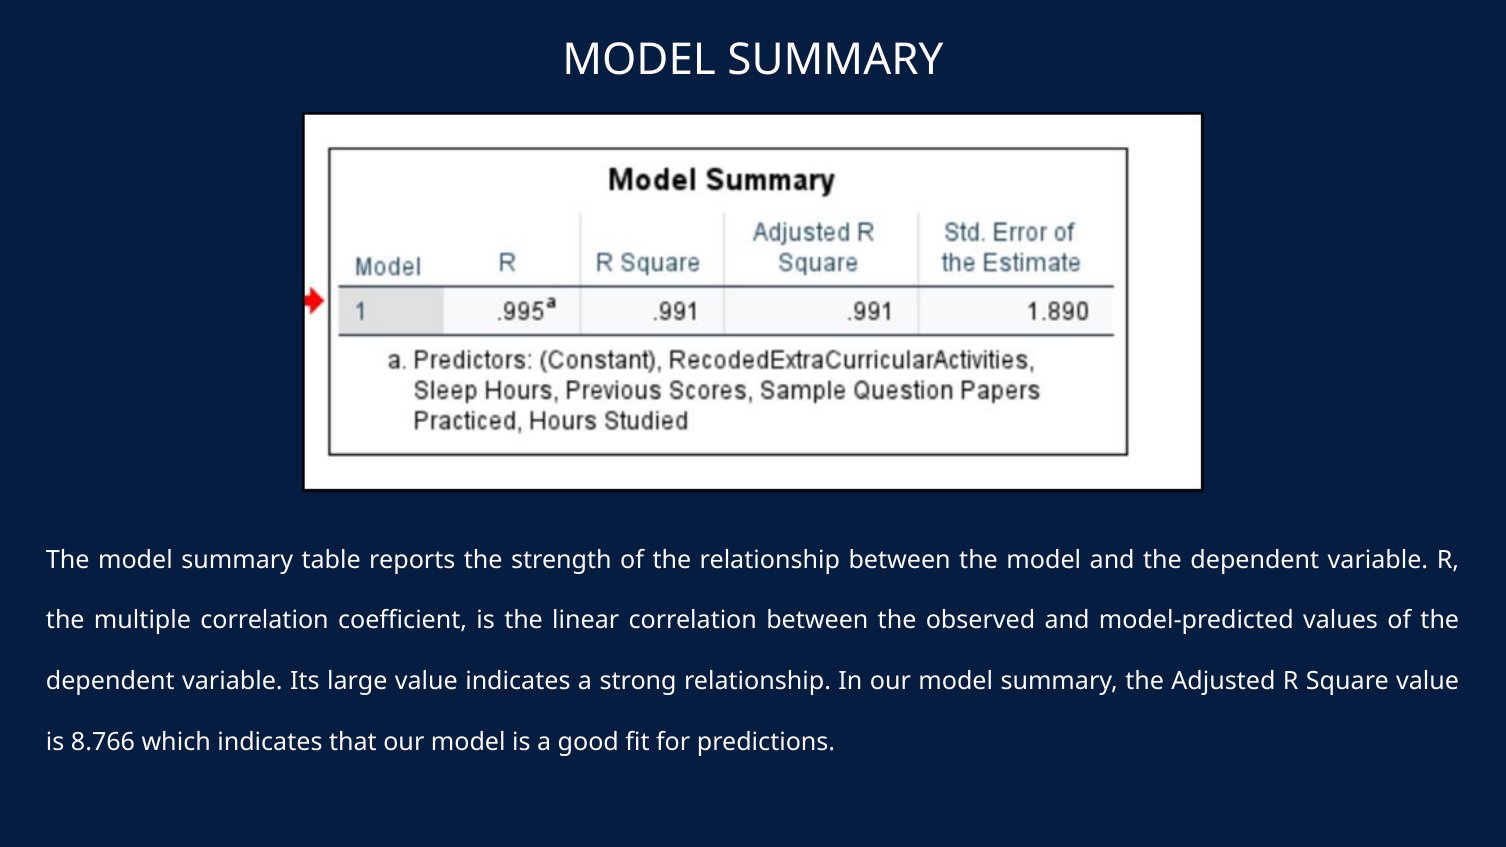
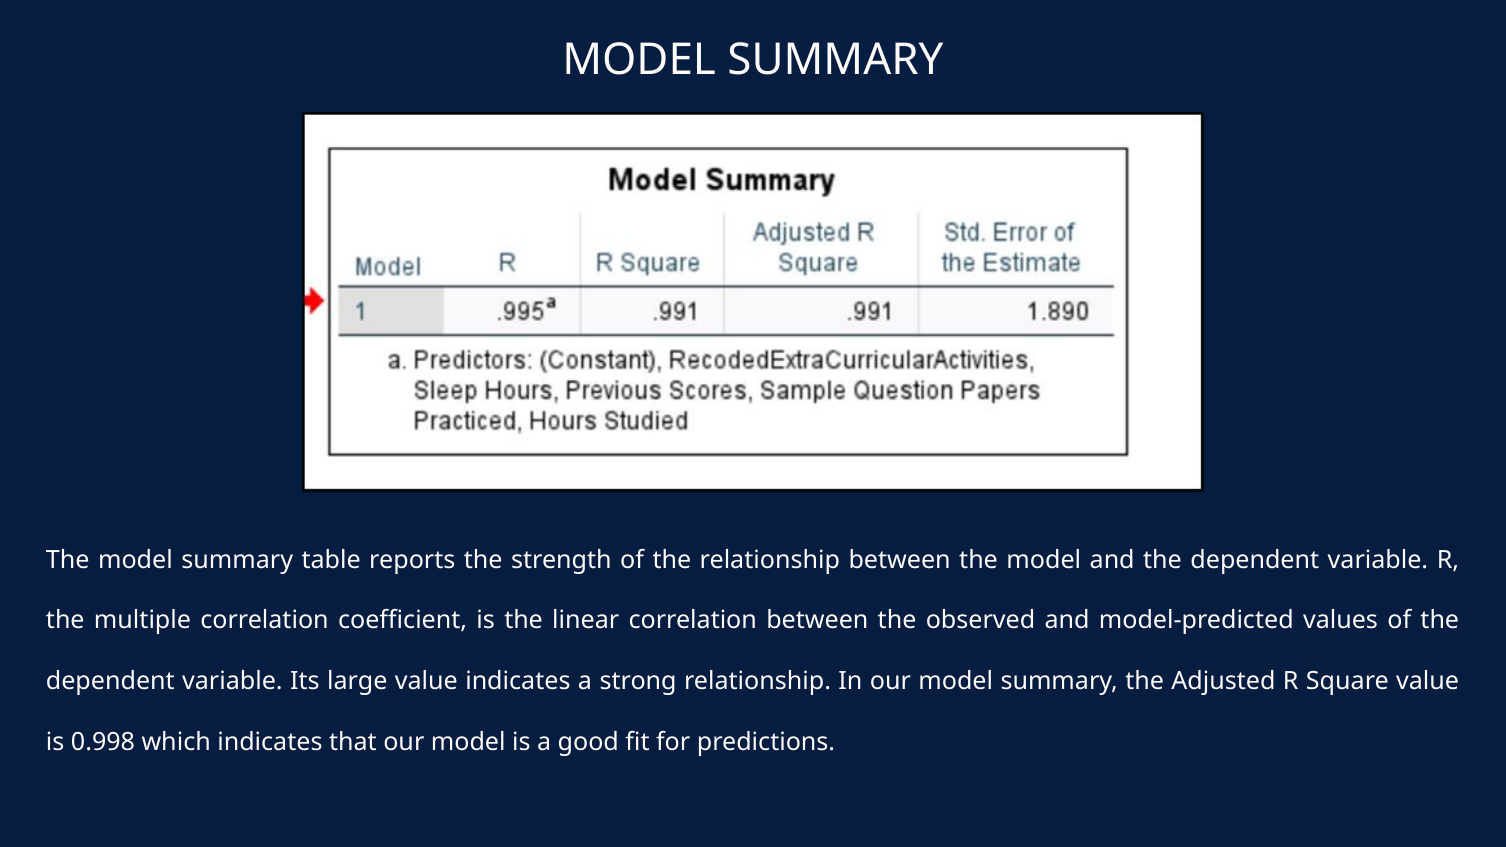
8.766: 8.766 -> 0.998 (103, 742)
